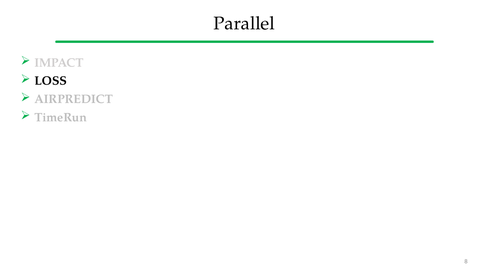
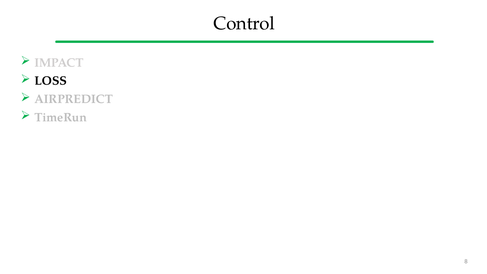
Parallel: Parallel -> Control (244, 24)
